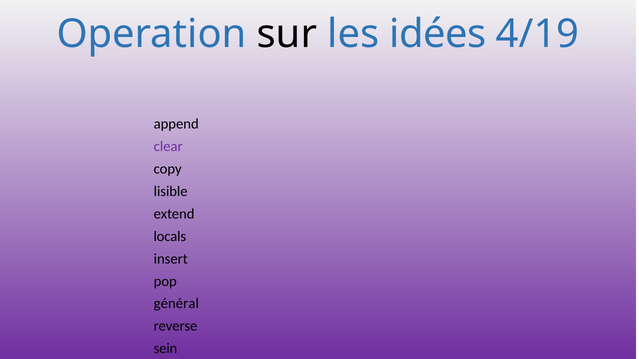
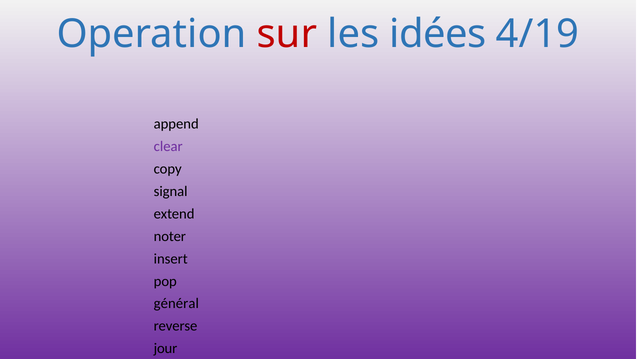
sur colour: black -> red (287, 34)
lisible: lisible -> signal (171, 192)
locals: locals -> noter (170, 237)
sein: sein -> jour (165, 349)
